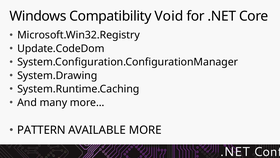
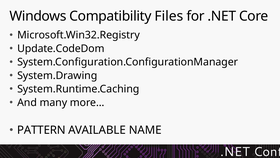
Void: Void -> Files (169, 16)
MORE: MORE -> NAME (145, 130)
